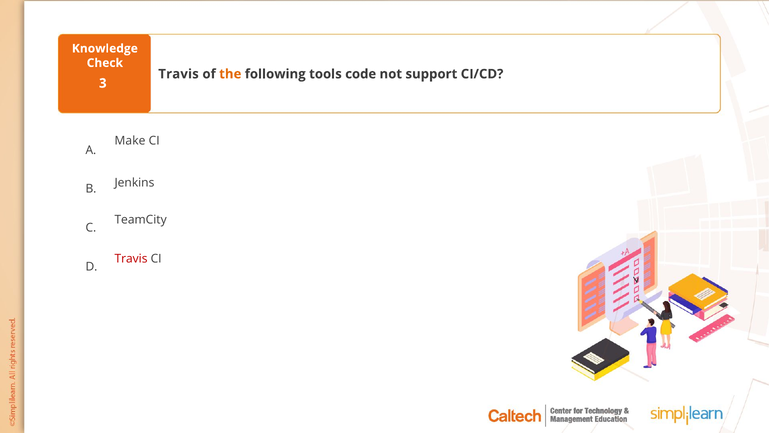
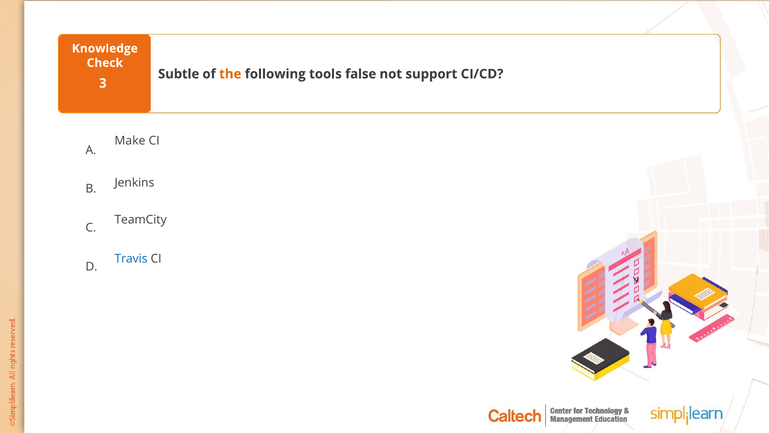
Travis: Travis -> Subtle (179, 74)
code: code -> false (361, 74)
Travis colour: red -> blue (131, 259)
